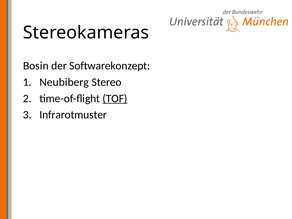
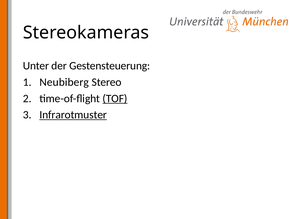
Bosin: Bosin -> Unter (36, 66)
Softwarekonzept: Softwarekonzept -> Gestensteuerung (110, 66)
Infrarotmuster underline: none -> present (73, 115)
